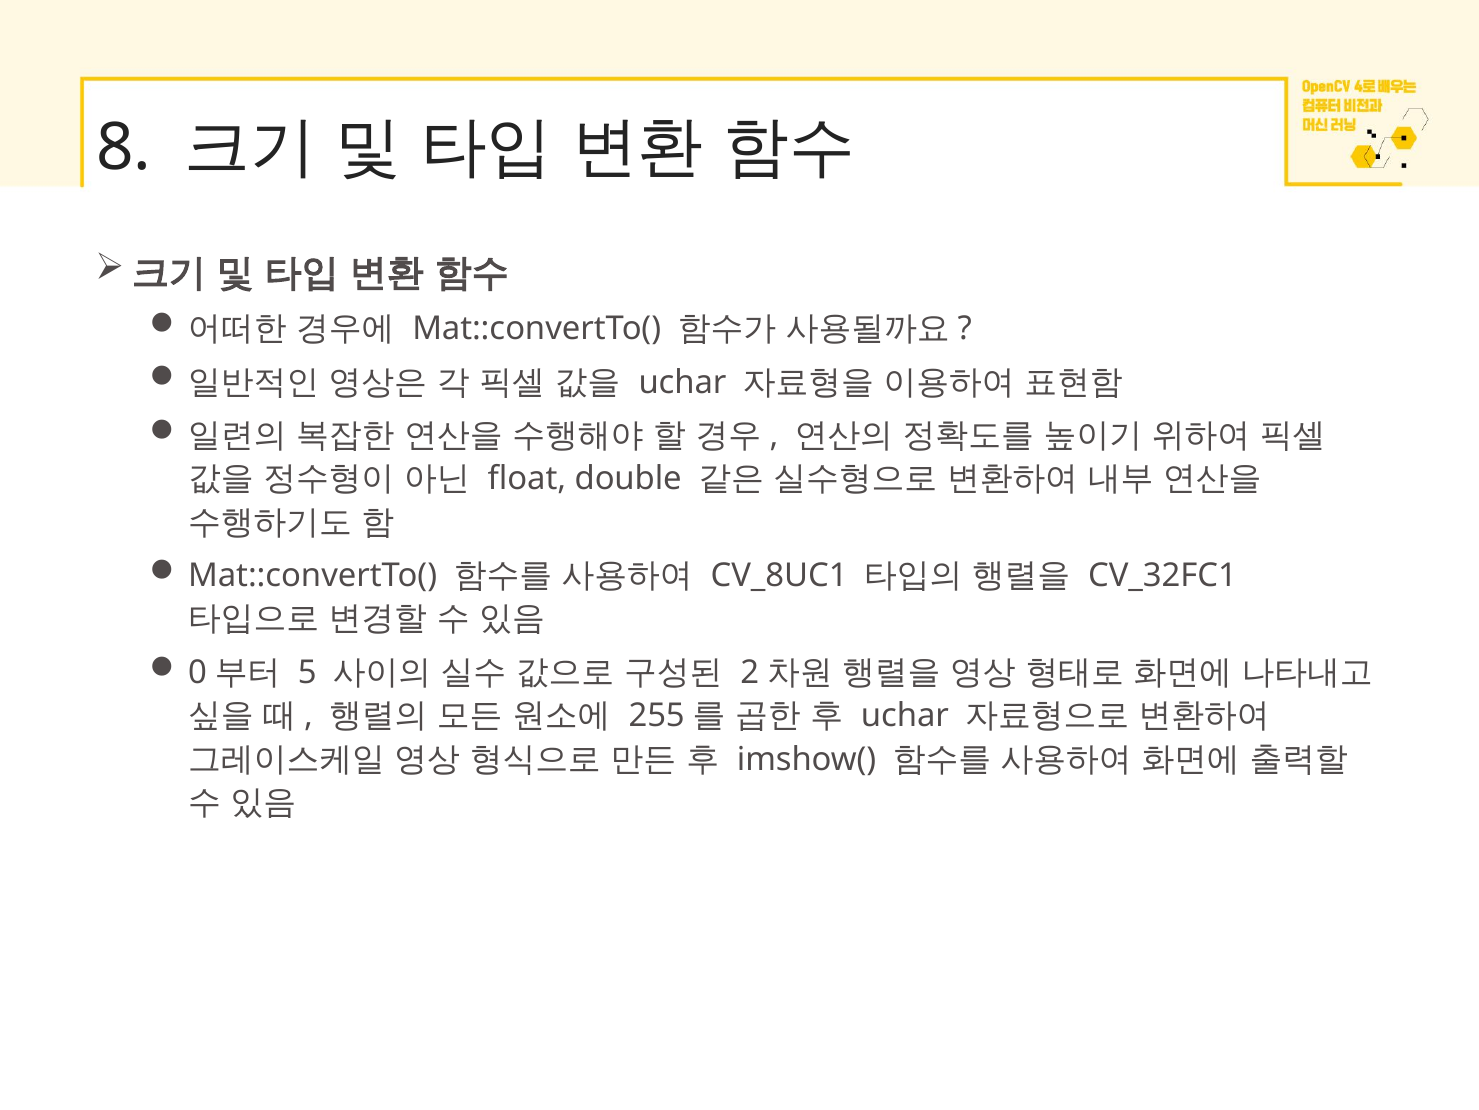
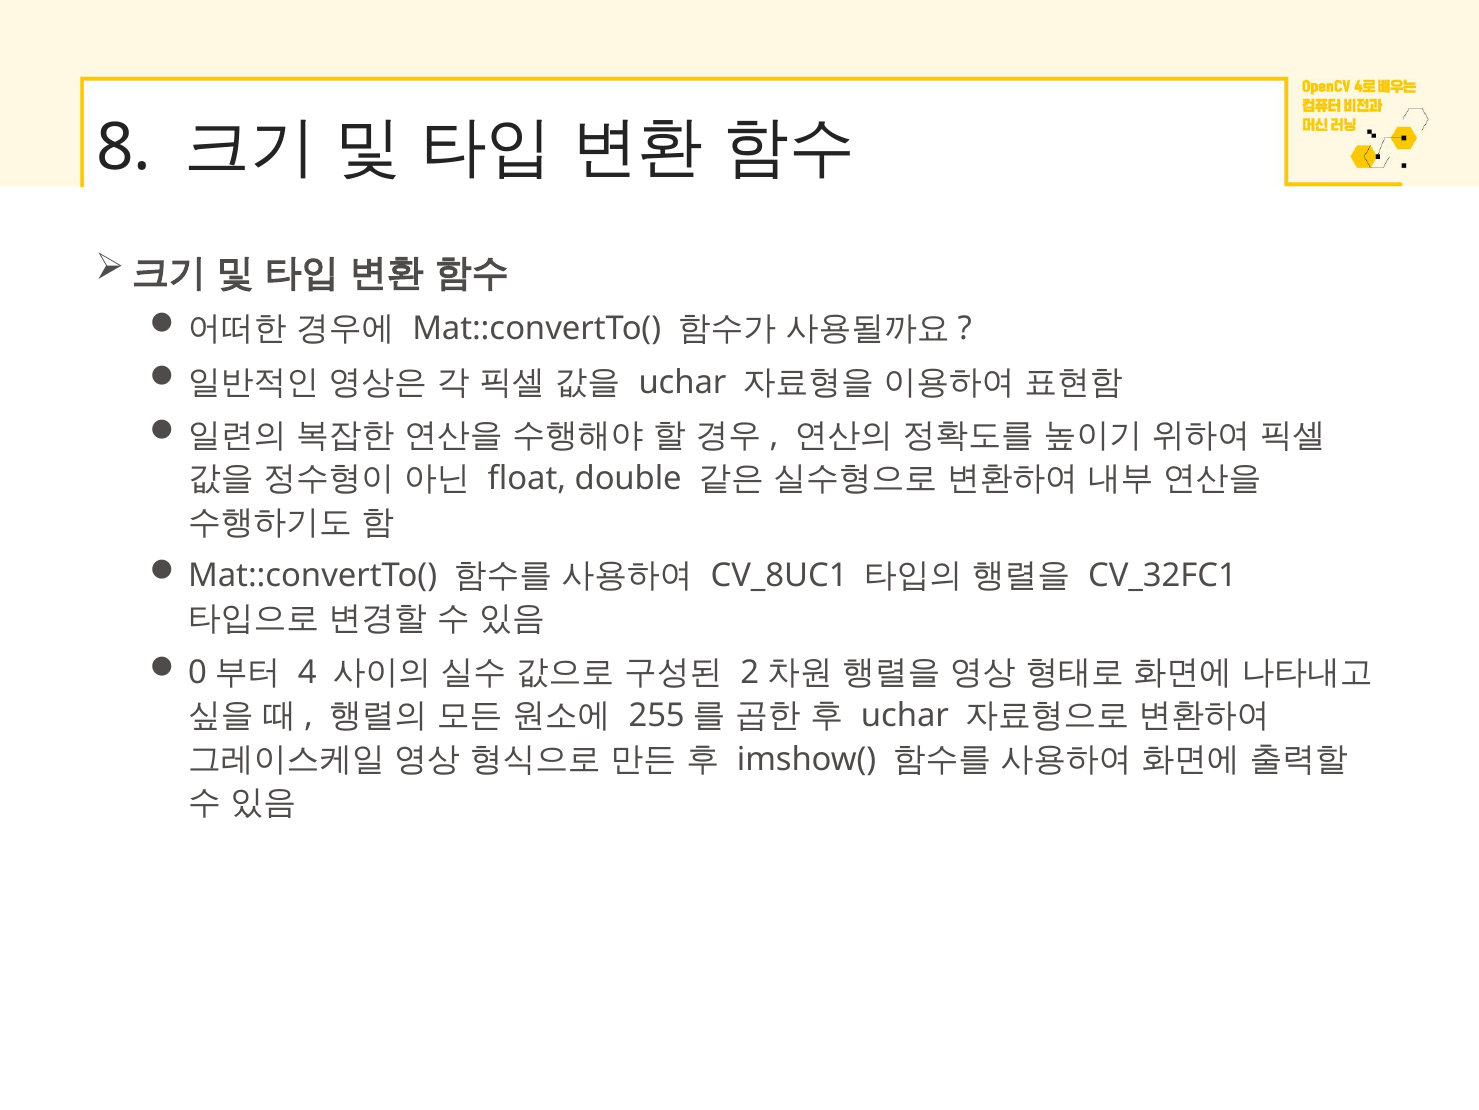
5: 5 -> 4 (307, 672)
